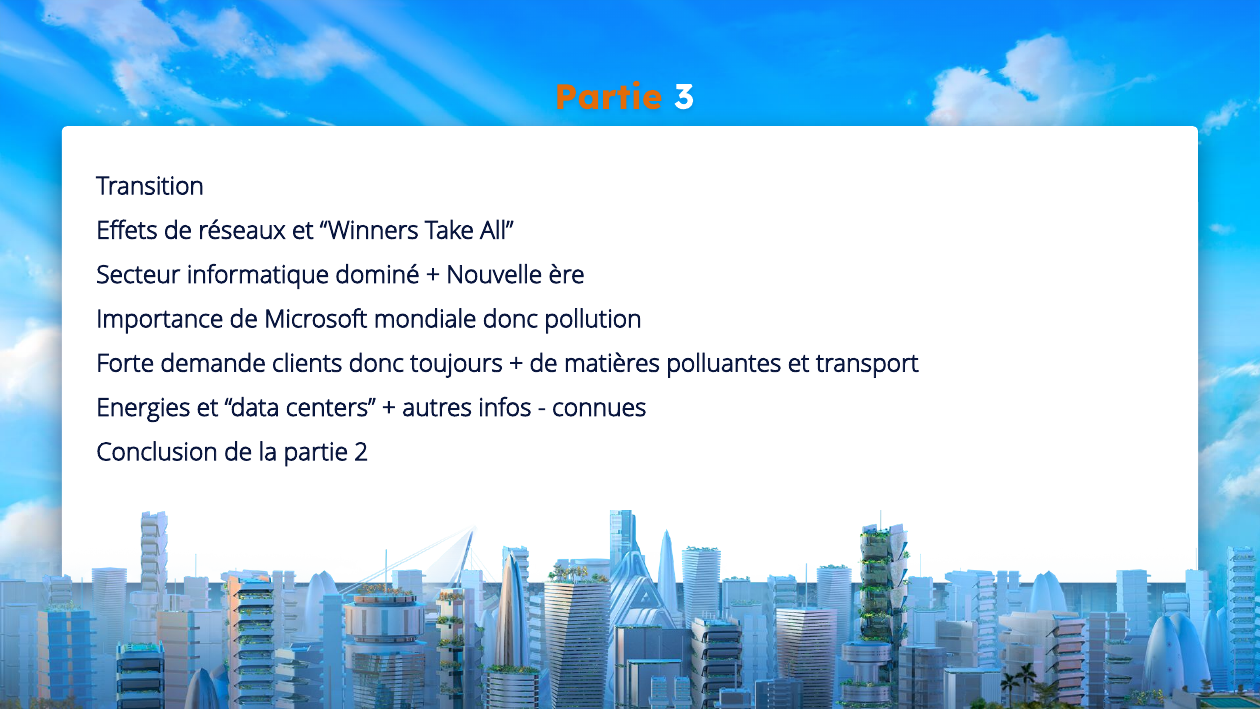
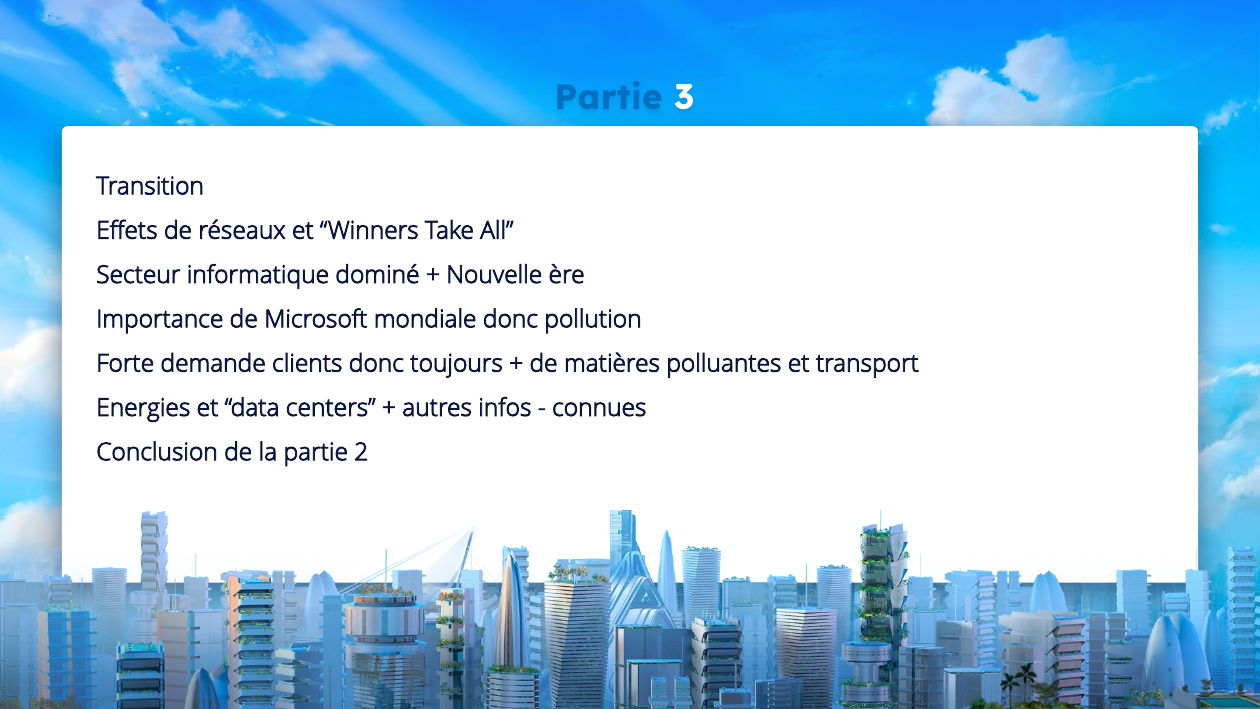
Partie colour: orange -> blue (608, 97)
